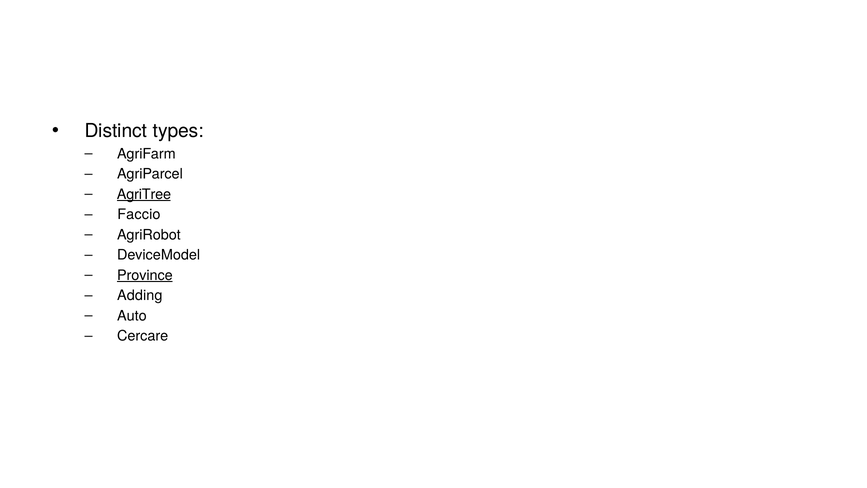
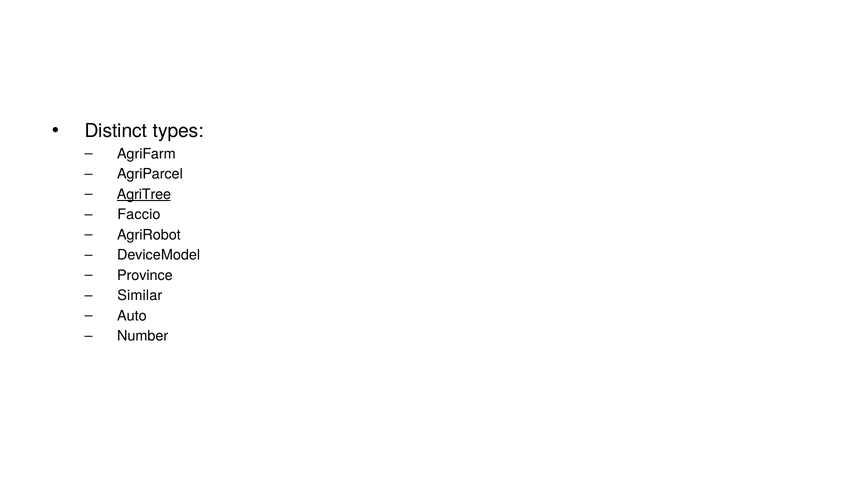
Province underline: present -> none (145, 275)
Adding: Adding -> Similar (140, 296)
Cercare: Cercare -> Number (143, 336)
